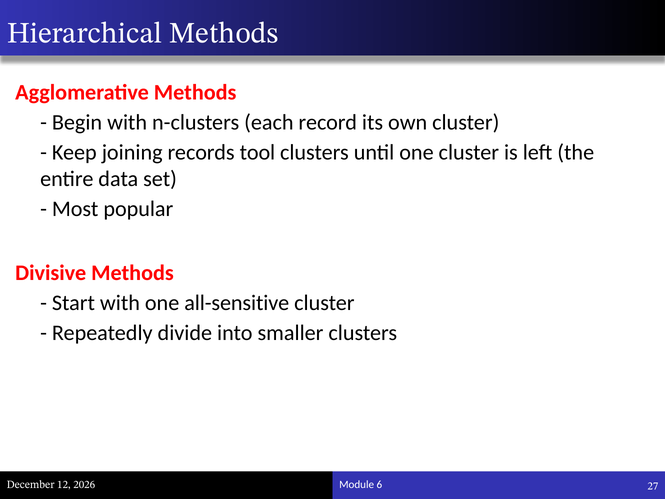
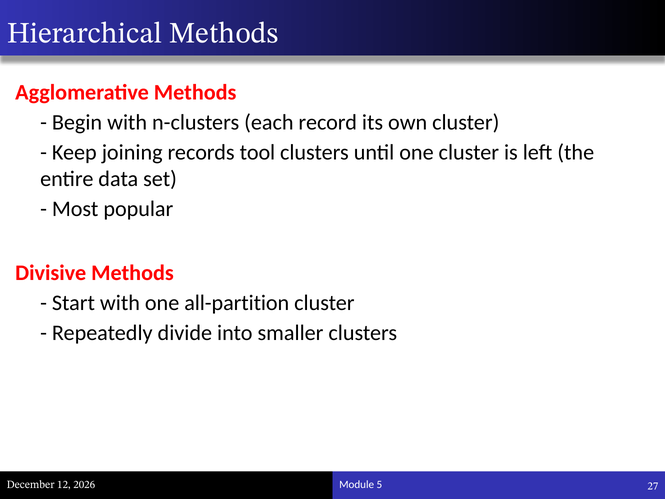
all-sensitive: all-sensitive -> all-partition (237, 303)
6: 6 -> 5 (379, 484)
